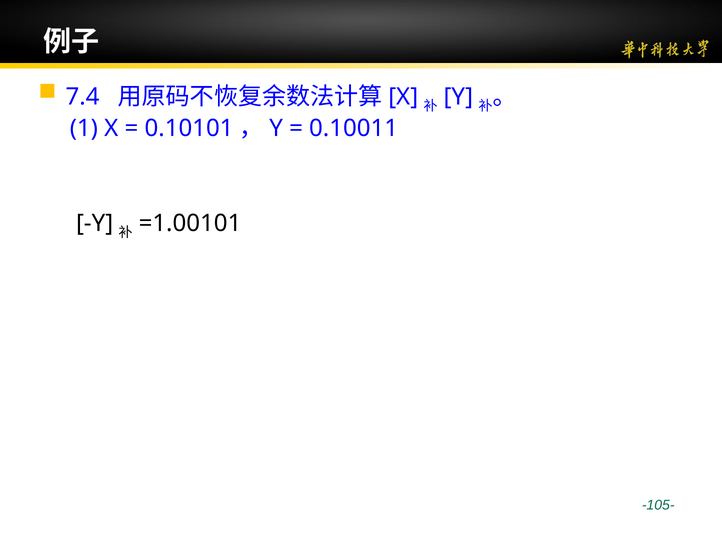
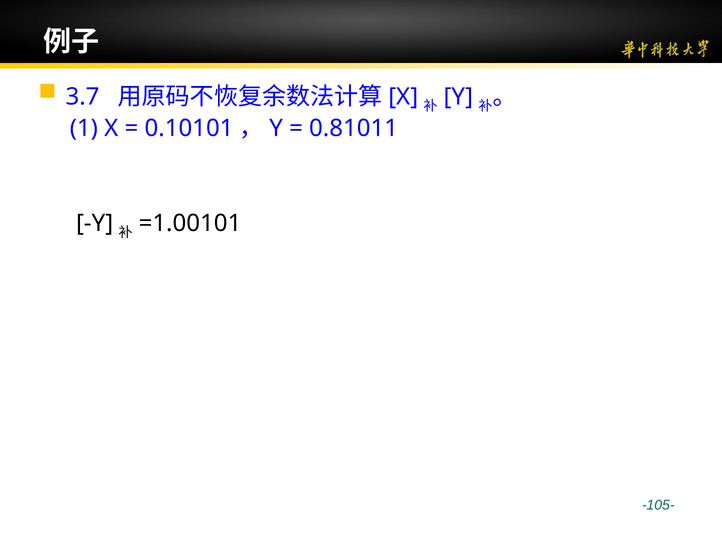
7.4: 7.4 -> 3.7 (83, 97)
0.10011: 0.10011 -> 0.81011 (354, 128)
